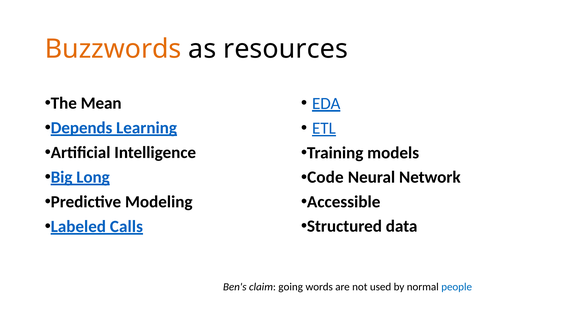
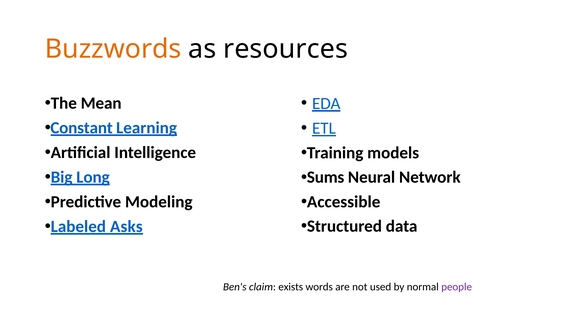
Depends: Depends -> Constant (82, 128)
Code: Code -> Sums (326, 178)
Calls: Calls -> Asks (126, 227)
going: going -> exists (291, 287)
people colour: blue -> purple (457, 287)
